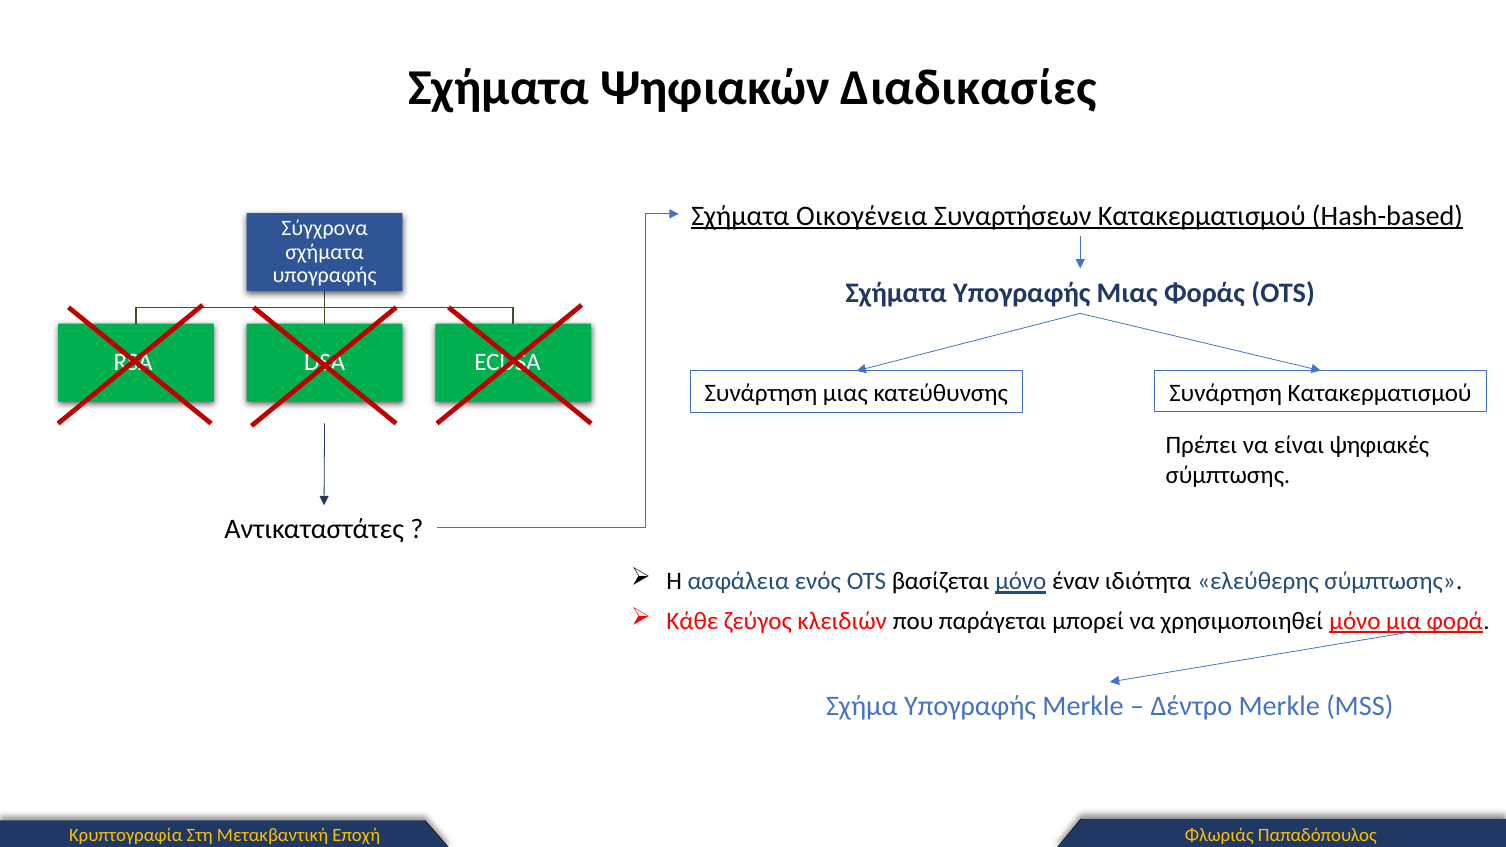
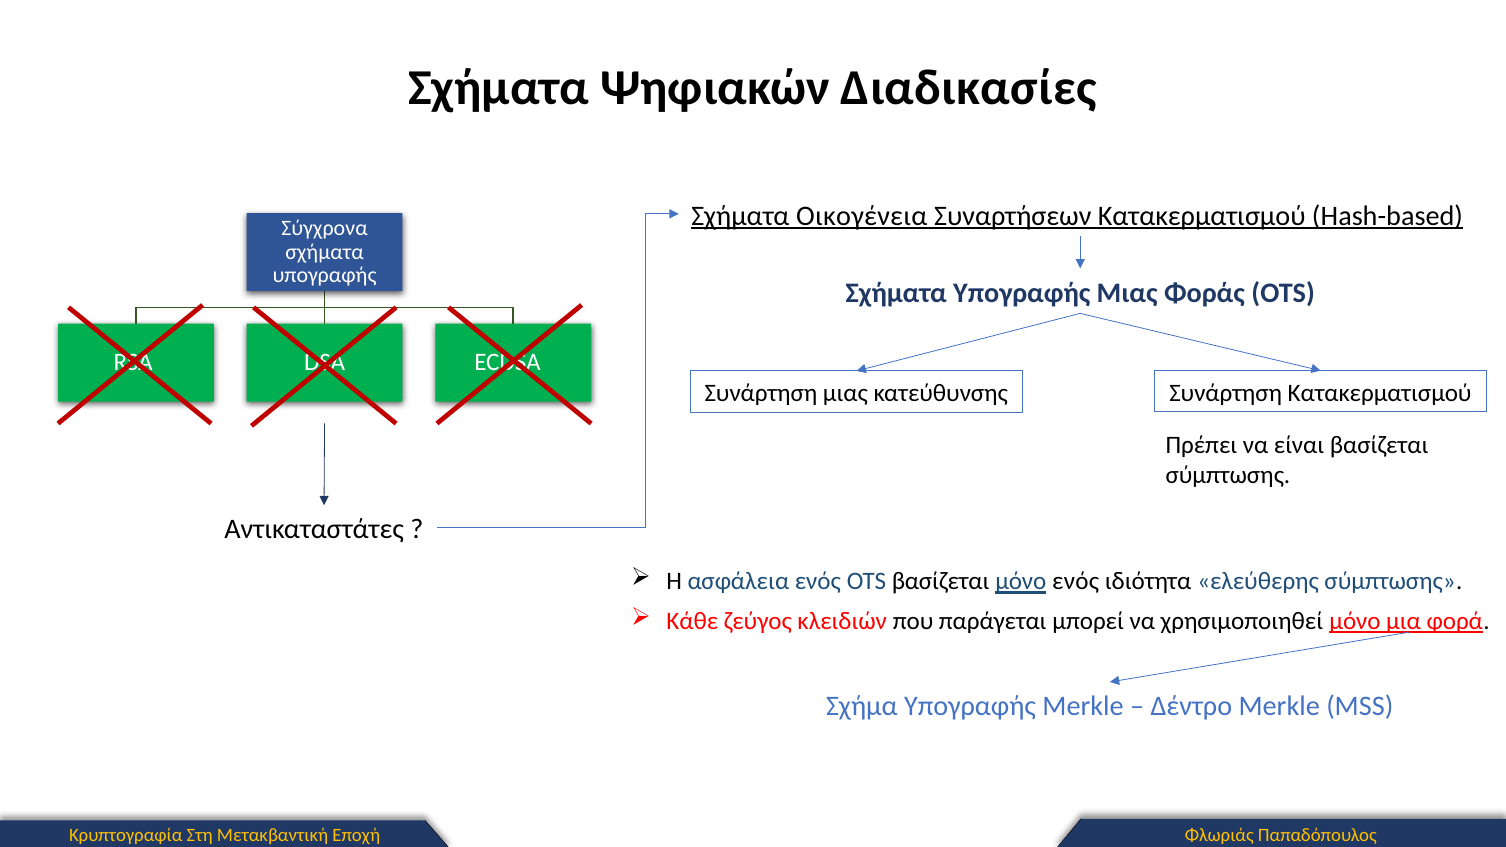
είναι ψηφιακές: ψηφιακές -> βασίζεται (1379, 445)
μόνο έναν: έναν -> ενός (1076, 581)
